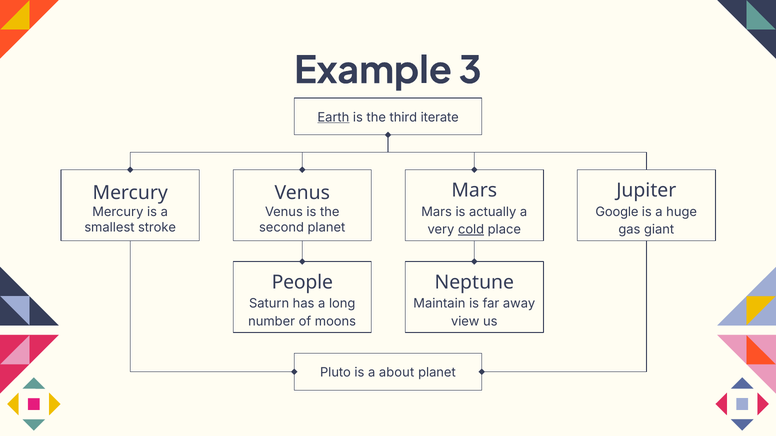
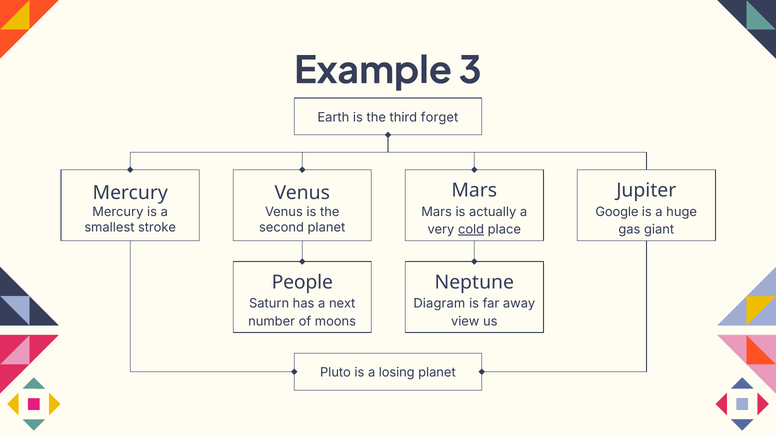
Earth underline: present -> none (333, 117)
iterate: iterate -> forget (440, 117)
long: long -> next (342, 304)
Maintain: Maintain -> Diagram (439, 304)
about: about -> losing (397, 373)
